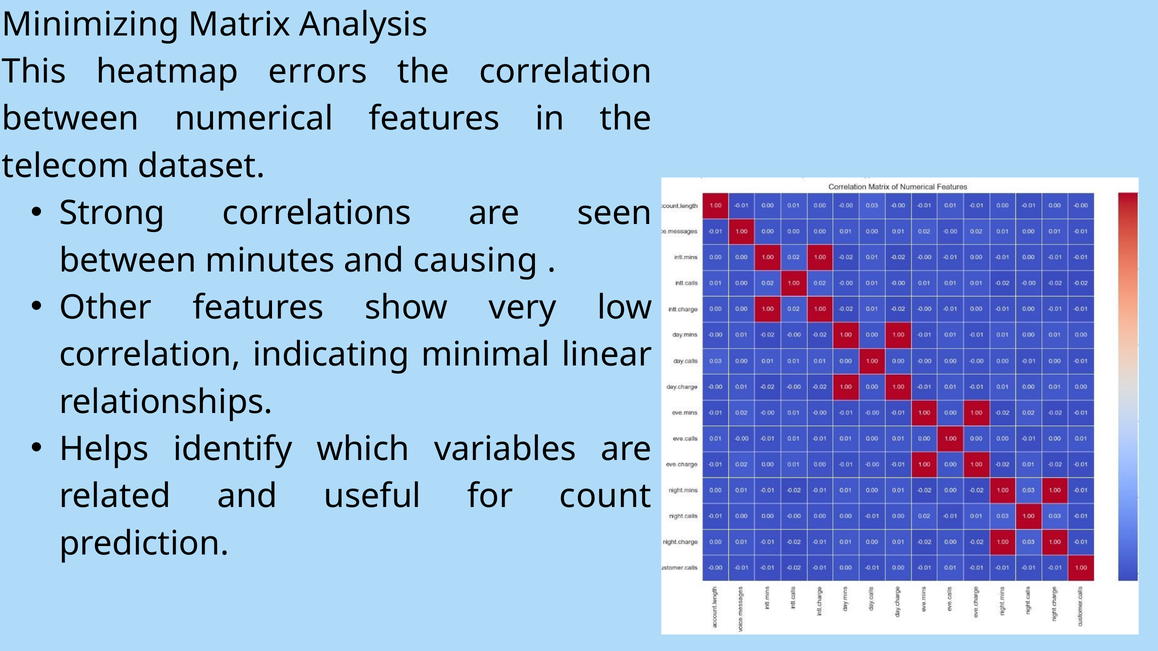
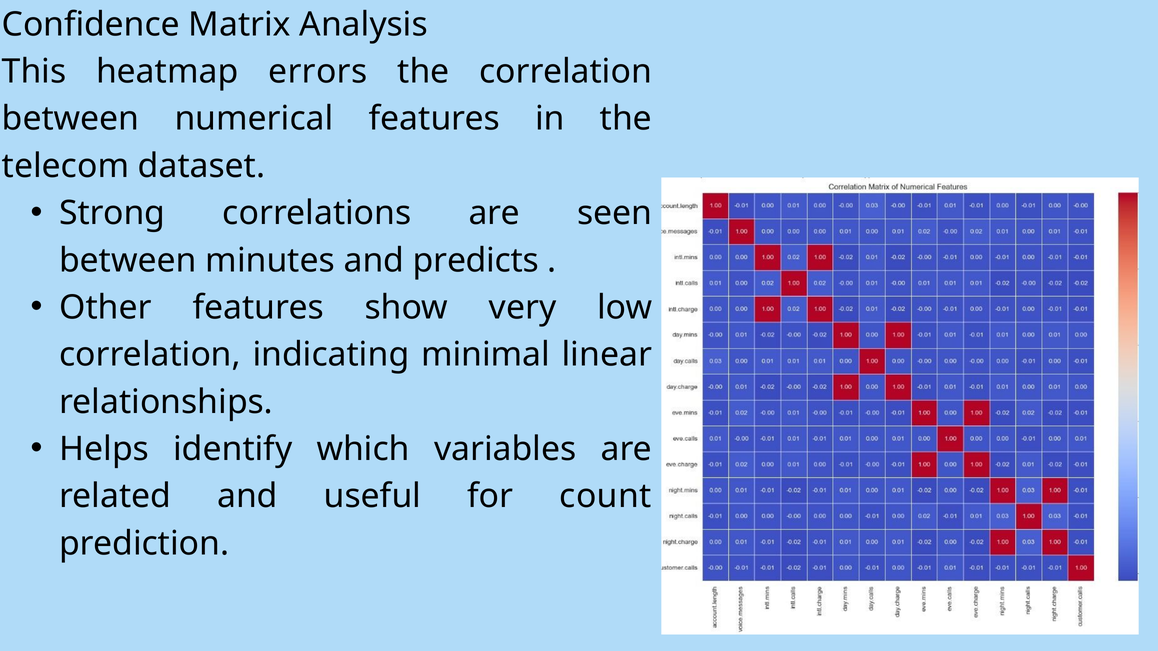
Minimizing: Minimizing -> Confidence (91, 24)
causing: causing -> predicts (476, 261)
